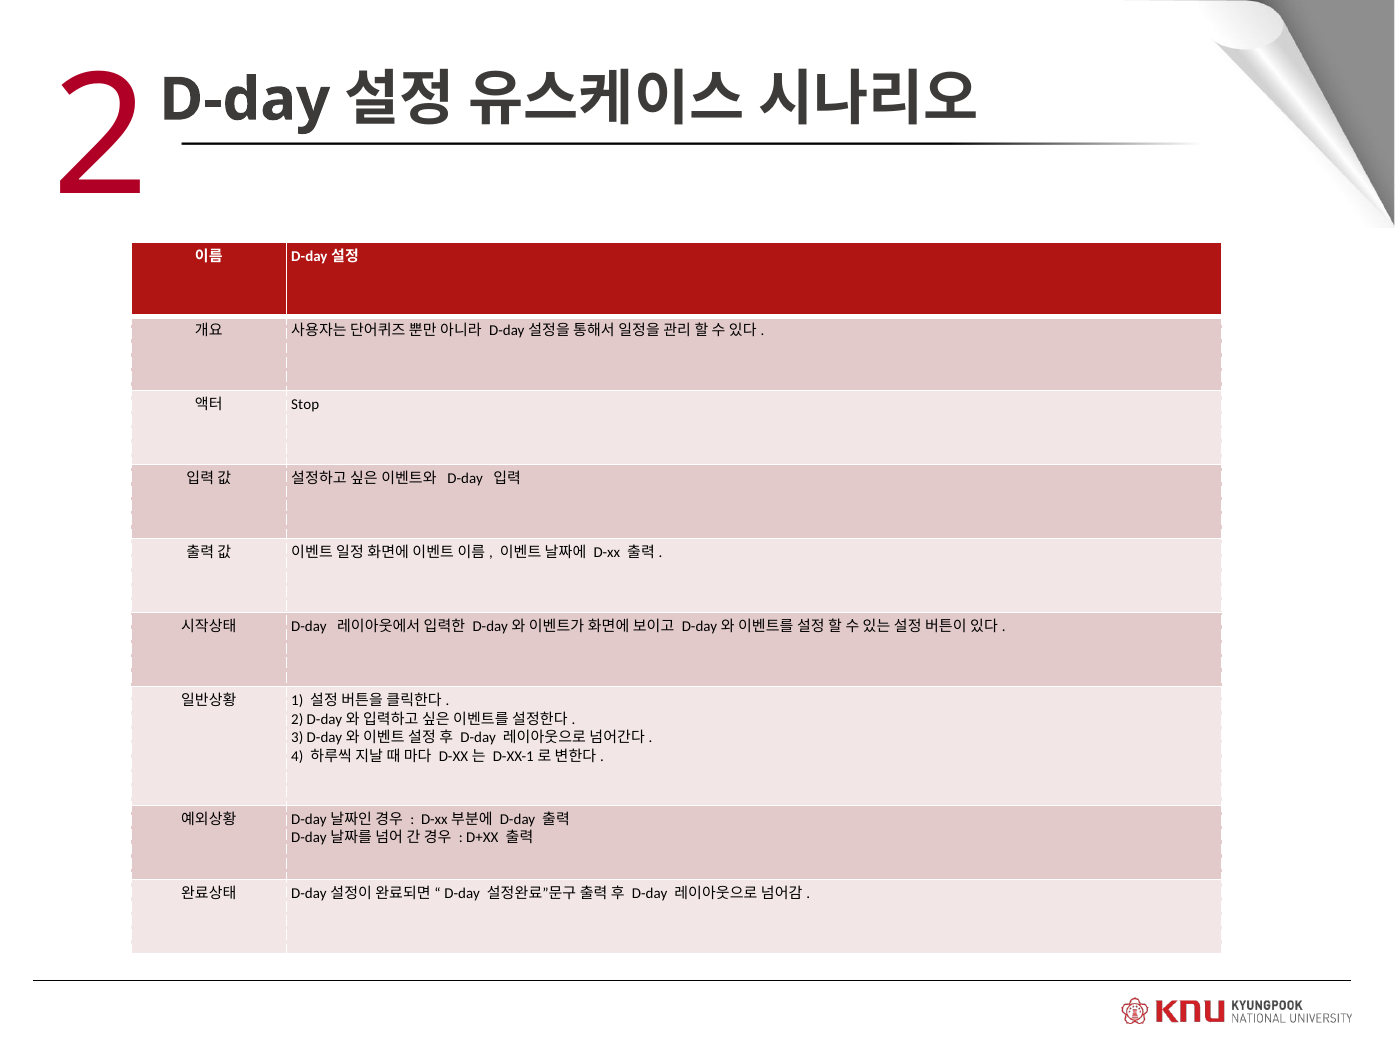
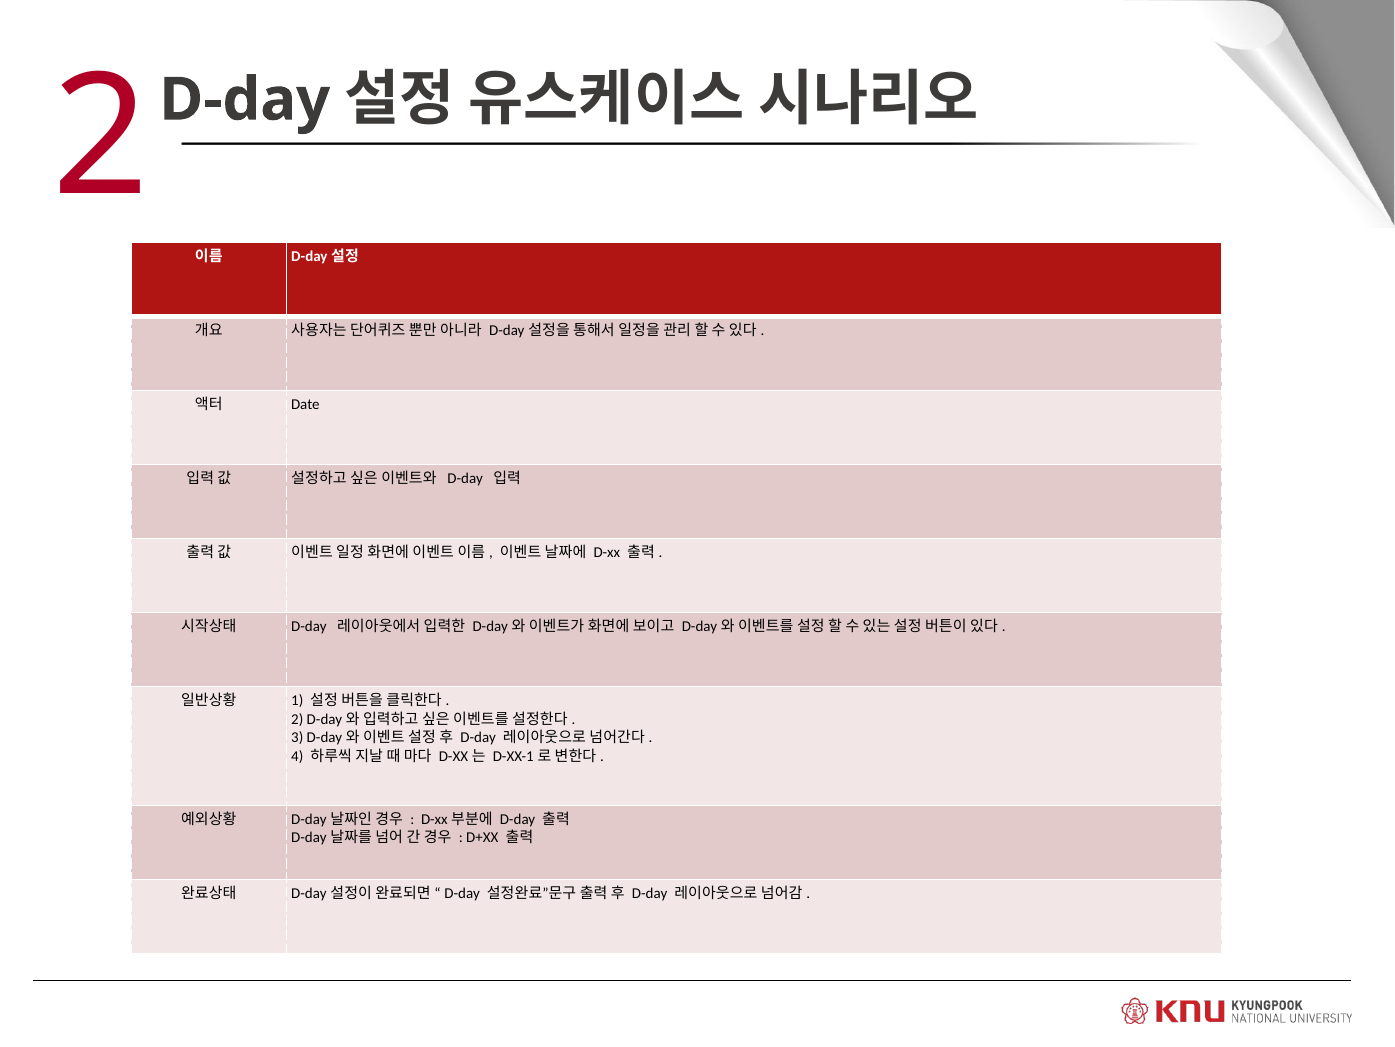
Stop: Stop -> Date (305, 404)
